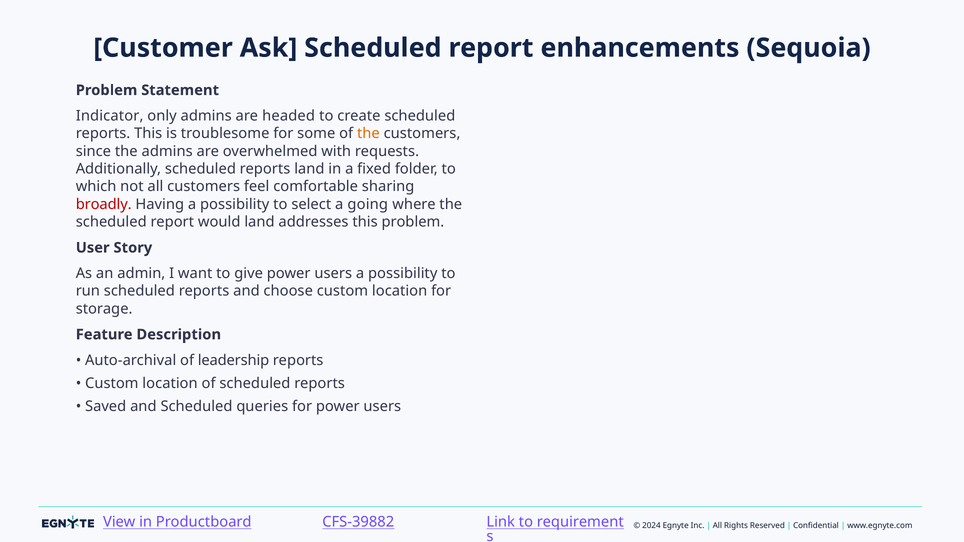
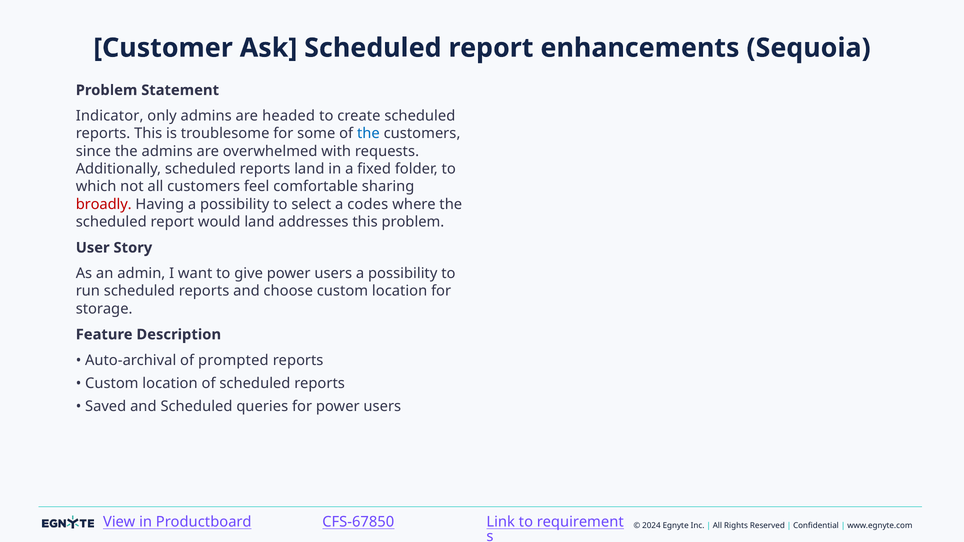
the colour: orange -> blue (368, 134)
going: going -> codes (368, 204)
leadership: leadership -> prompted (233, 360)
CFS-39882: CFS-39882 -> CFS-67850 (358, 522)
